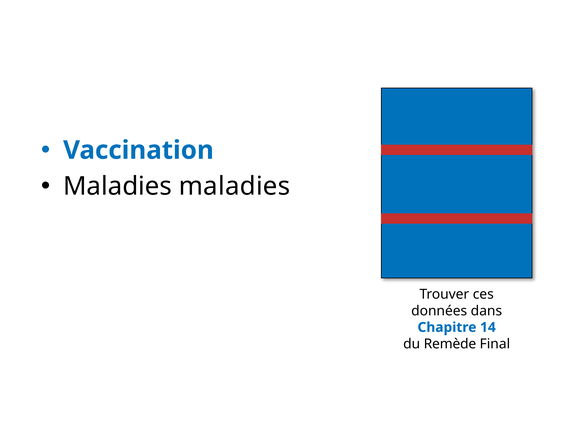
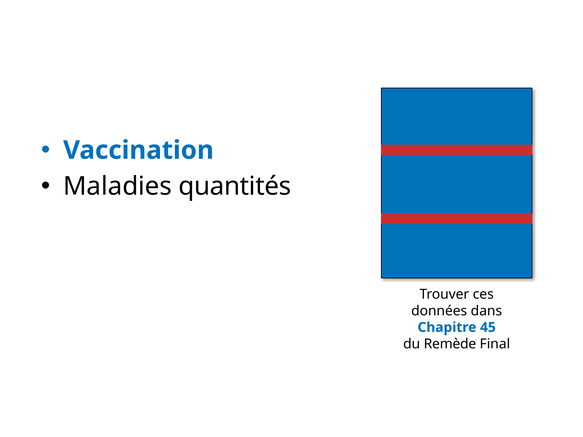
Maladies maladies: maladies -> quantités (235, 186)
14: 14 -> 45 (488, 328)
